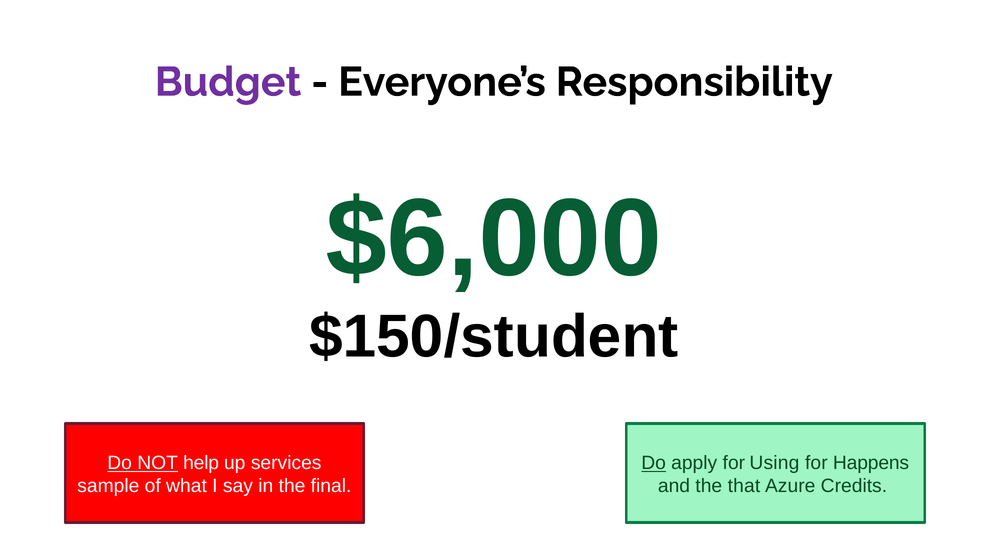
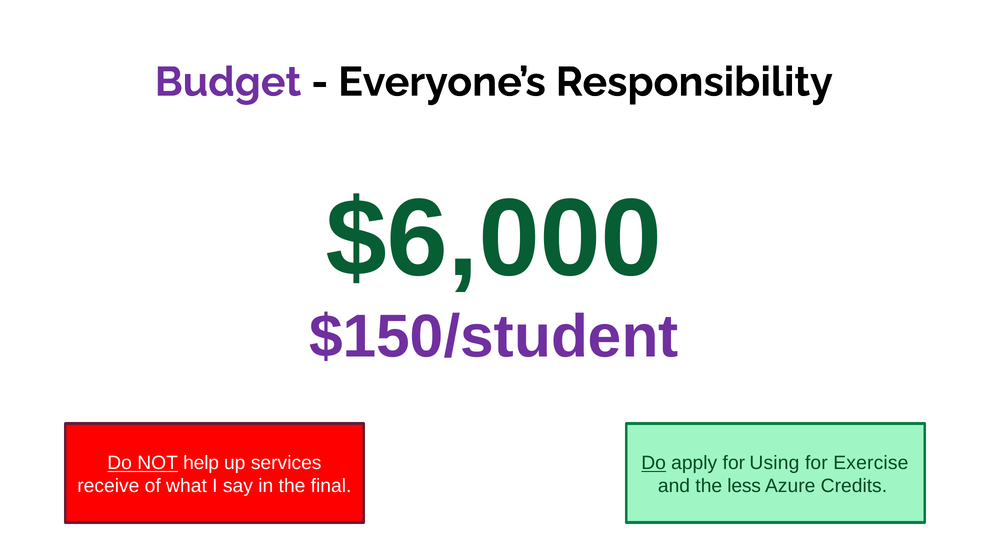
$150/student colour: black -> purple (494, 337)
Happens: Happens -> Exercise (871, 463)
sample: sample -> receive (108, 486)
that: that -> less (744, 486)
